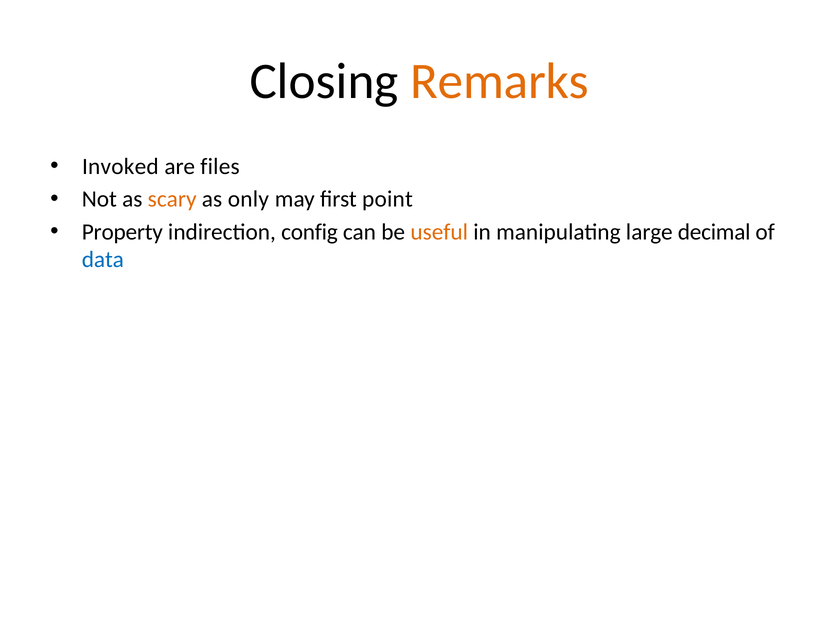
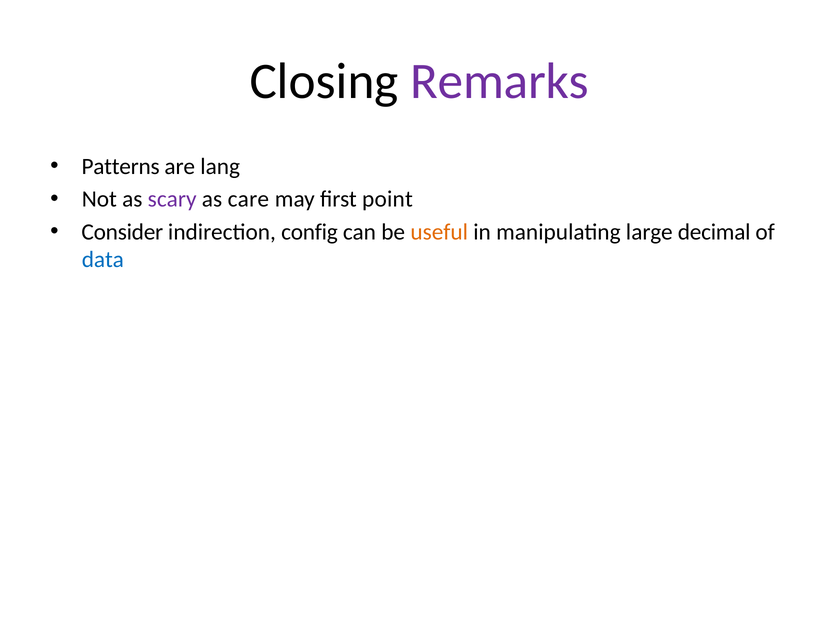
Remarks colour: orange -> purple (500, 81)
Invoked: Invoked -> Patterns (121, 167)
files: files -> lang (220, 167)
scary colour: orange -> purple (172, 199)
only: only -> care (248, 199)
Property: Property -> Consider (122, 232)
